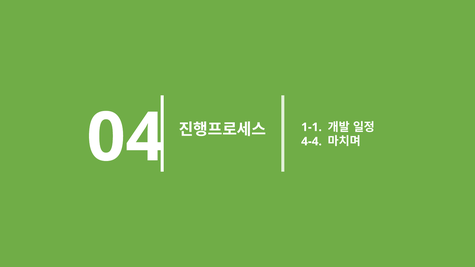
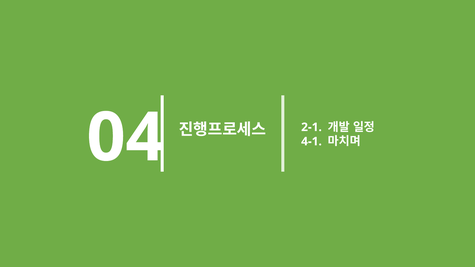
1-1: 1-1 -> 2-1 (311, 127)
4-4: 4-4 -> 4-1 (311, 141)
